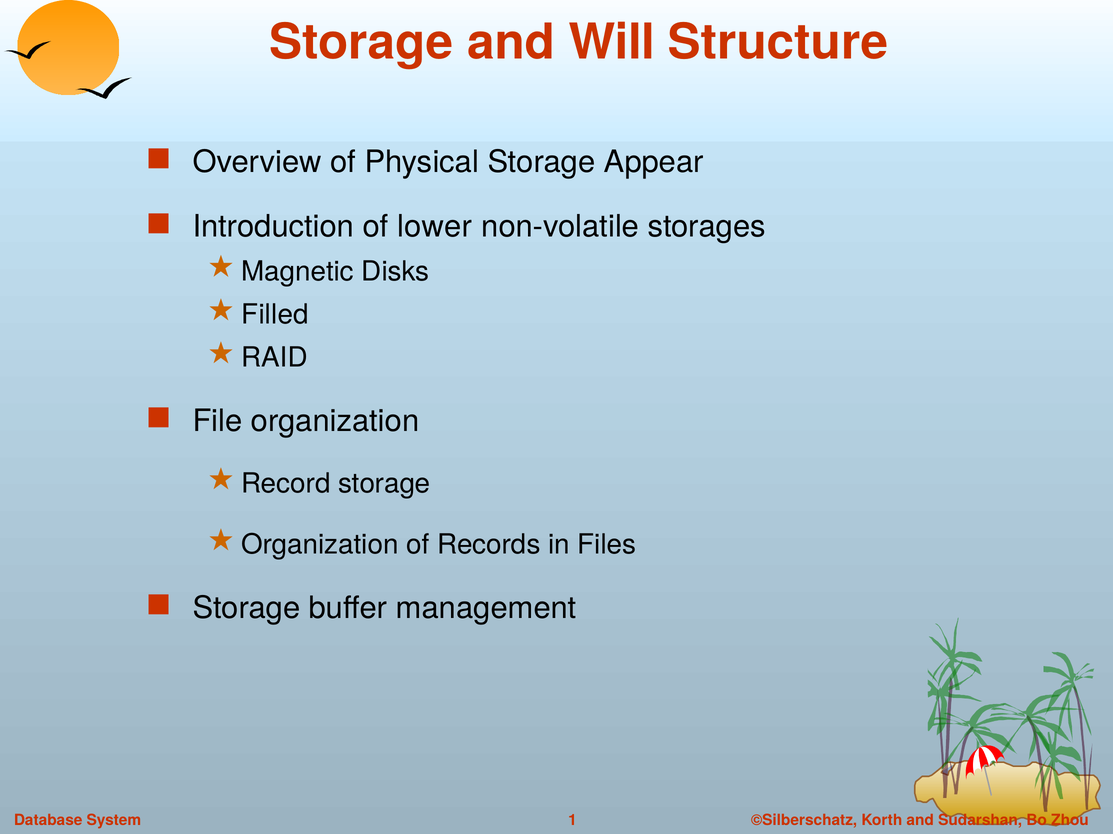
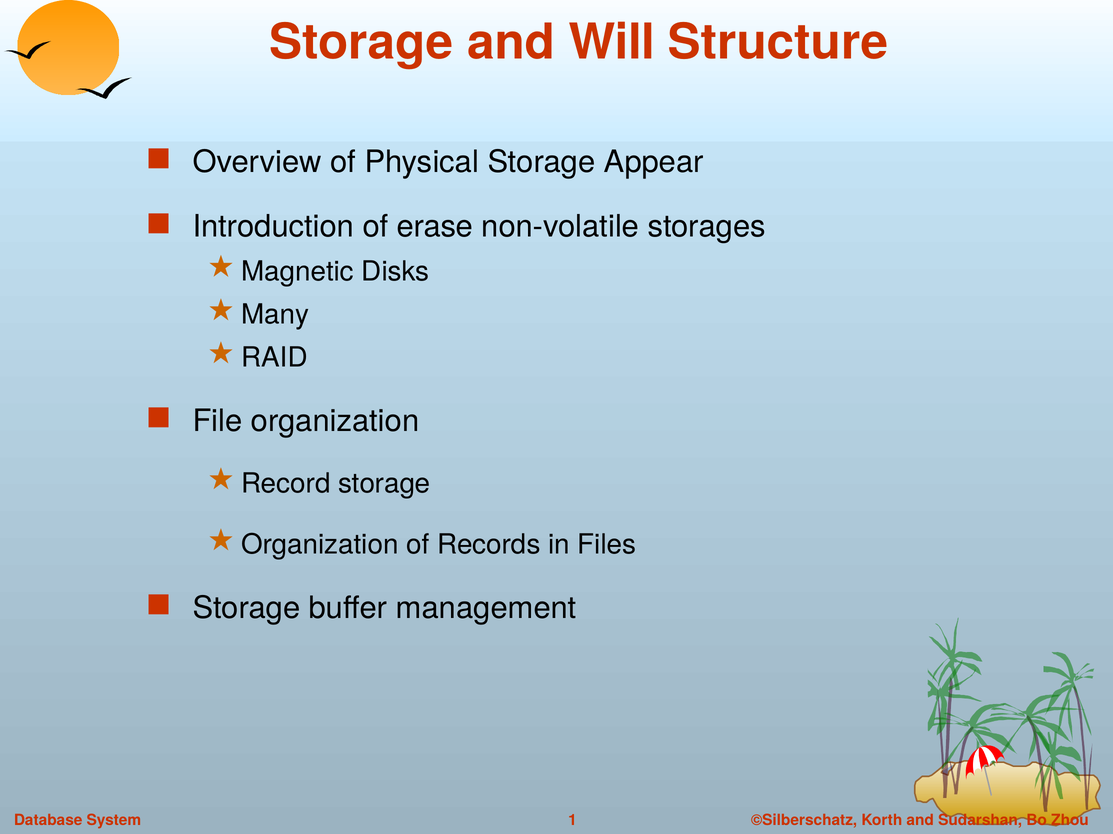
lower: lower -> erase (435, 227)
Filled: Filled -> Many (275, 315)
